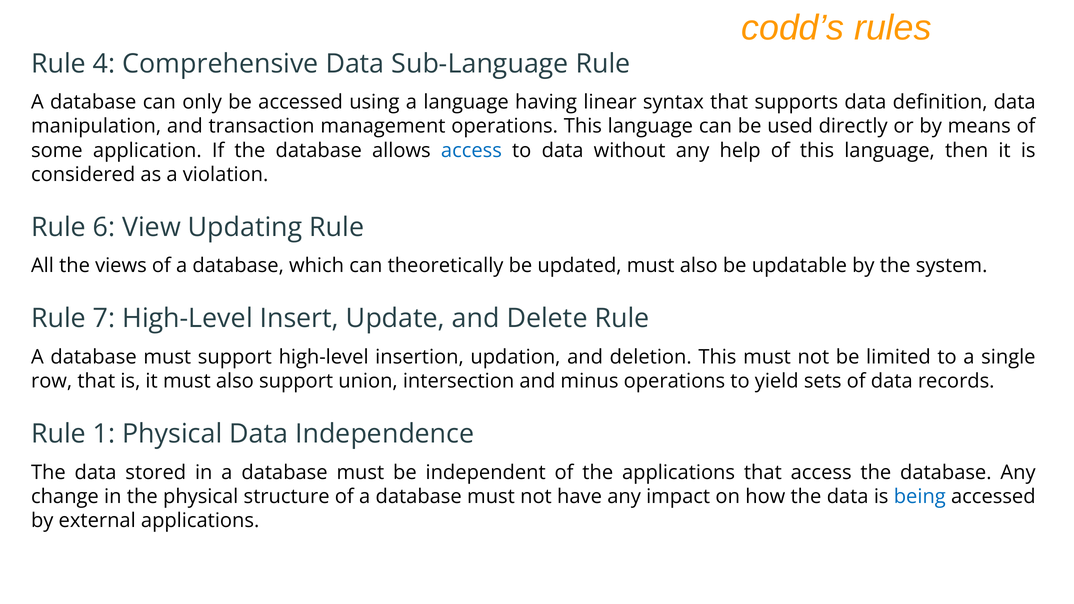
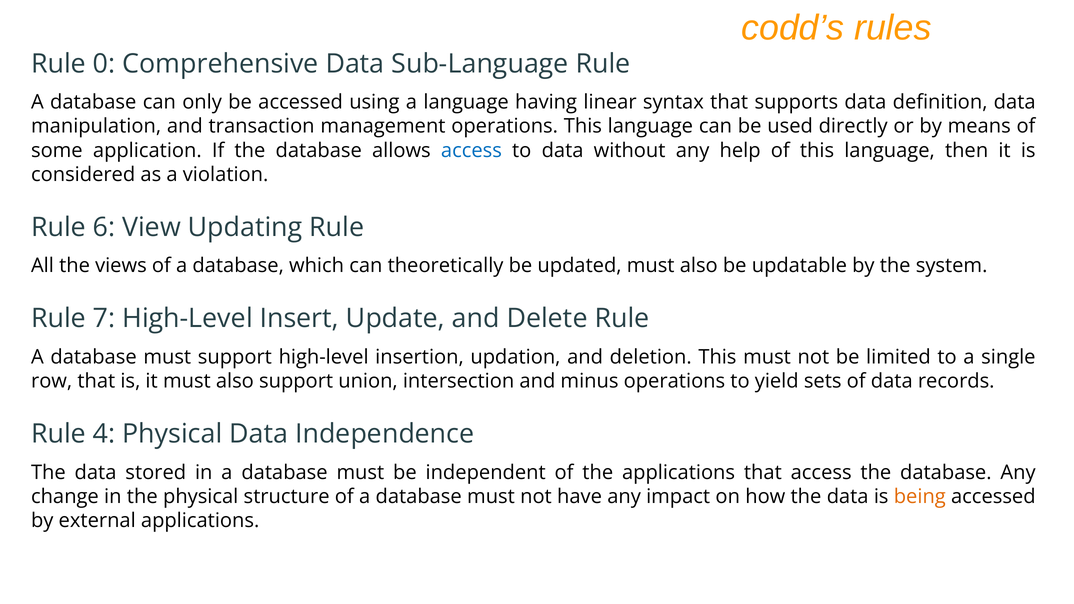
4: 4 -> 0 (104, 64)
1: 1 -> 4 (104, 434)
being colour: blue -> orange (920, 497)
